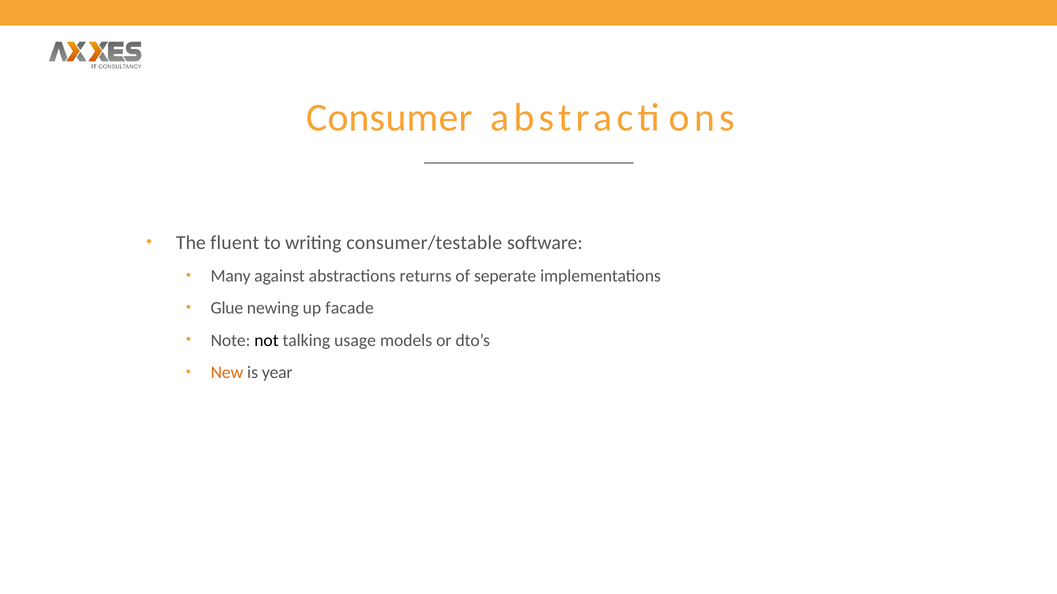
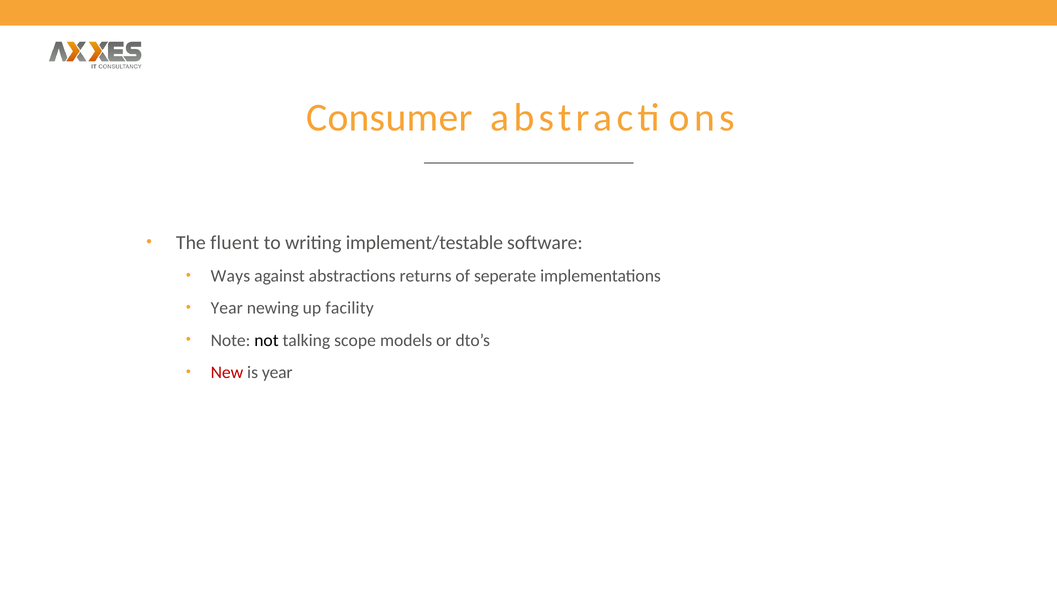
consumer/testable: consumer/testable -> implement/testable (424, 243)
Many: Many -> Ways (230, 276)
Glue: Glue -> Year (227, 308)
facade: facade -> facility (350, 308)
usage: usage -> scope (355, 341)
New colour: orange -> red (227, 373)
